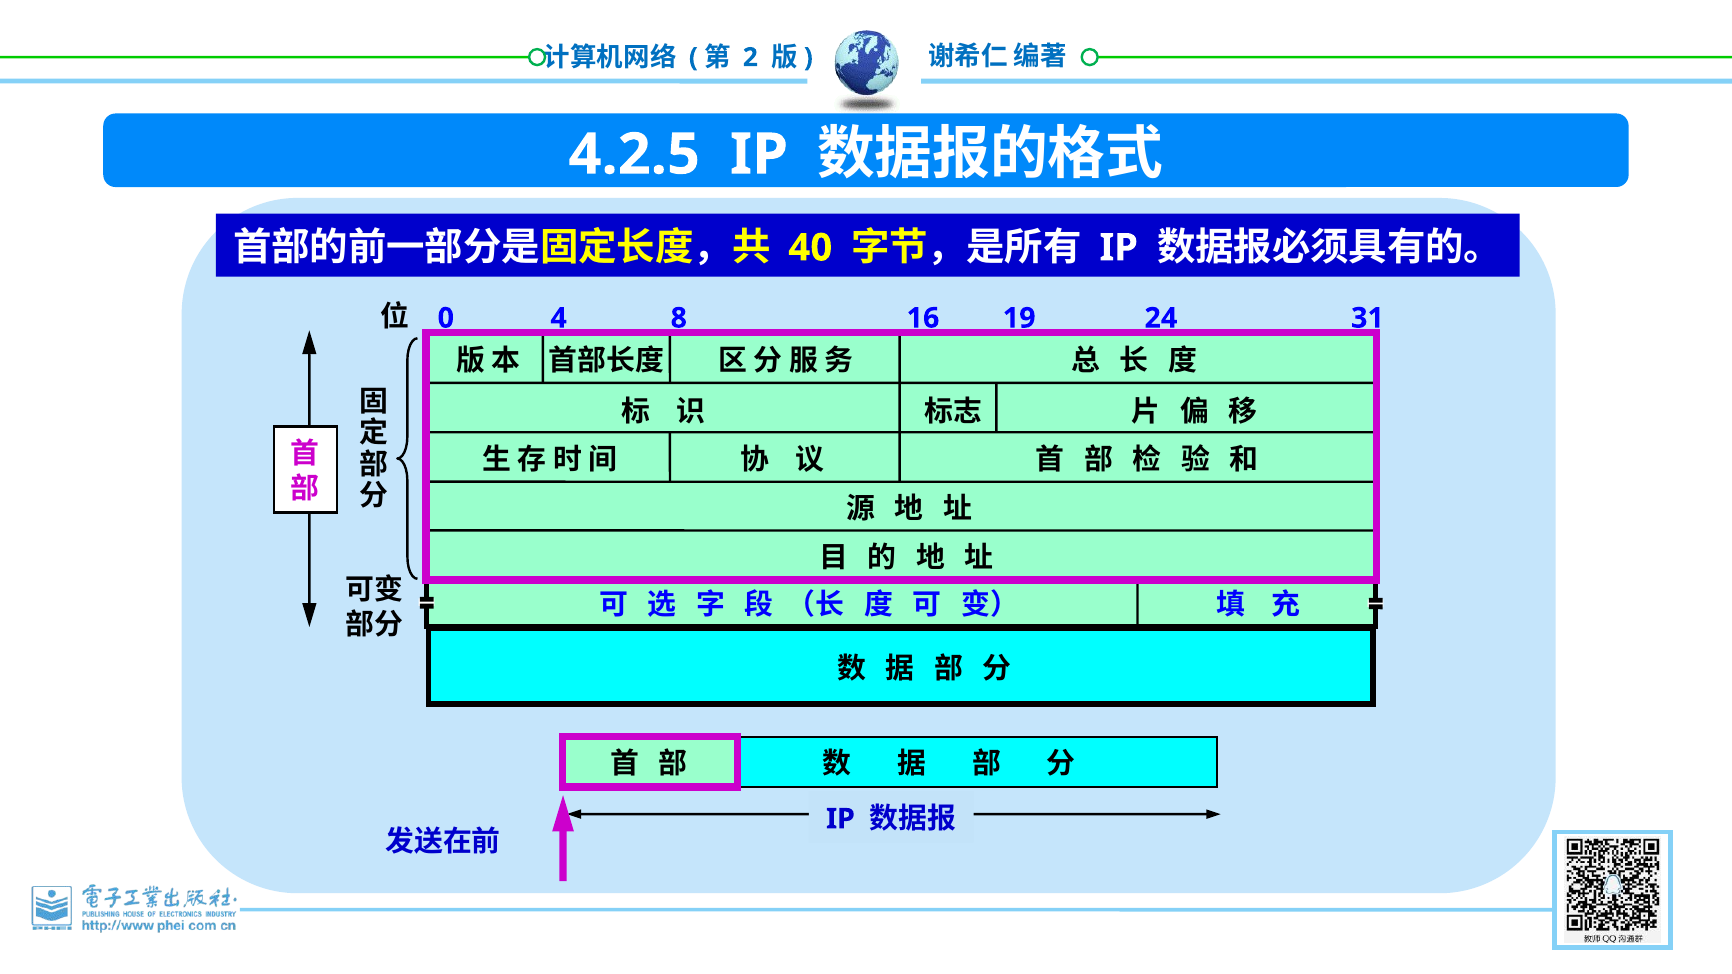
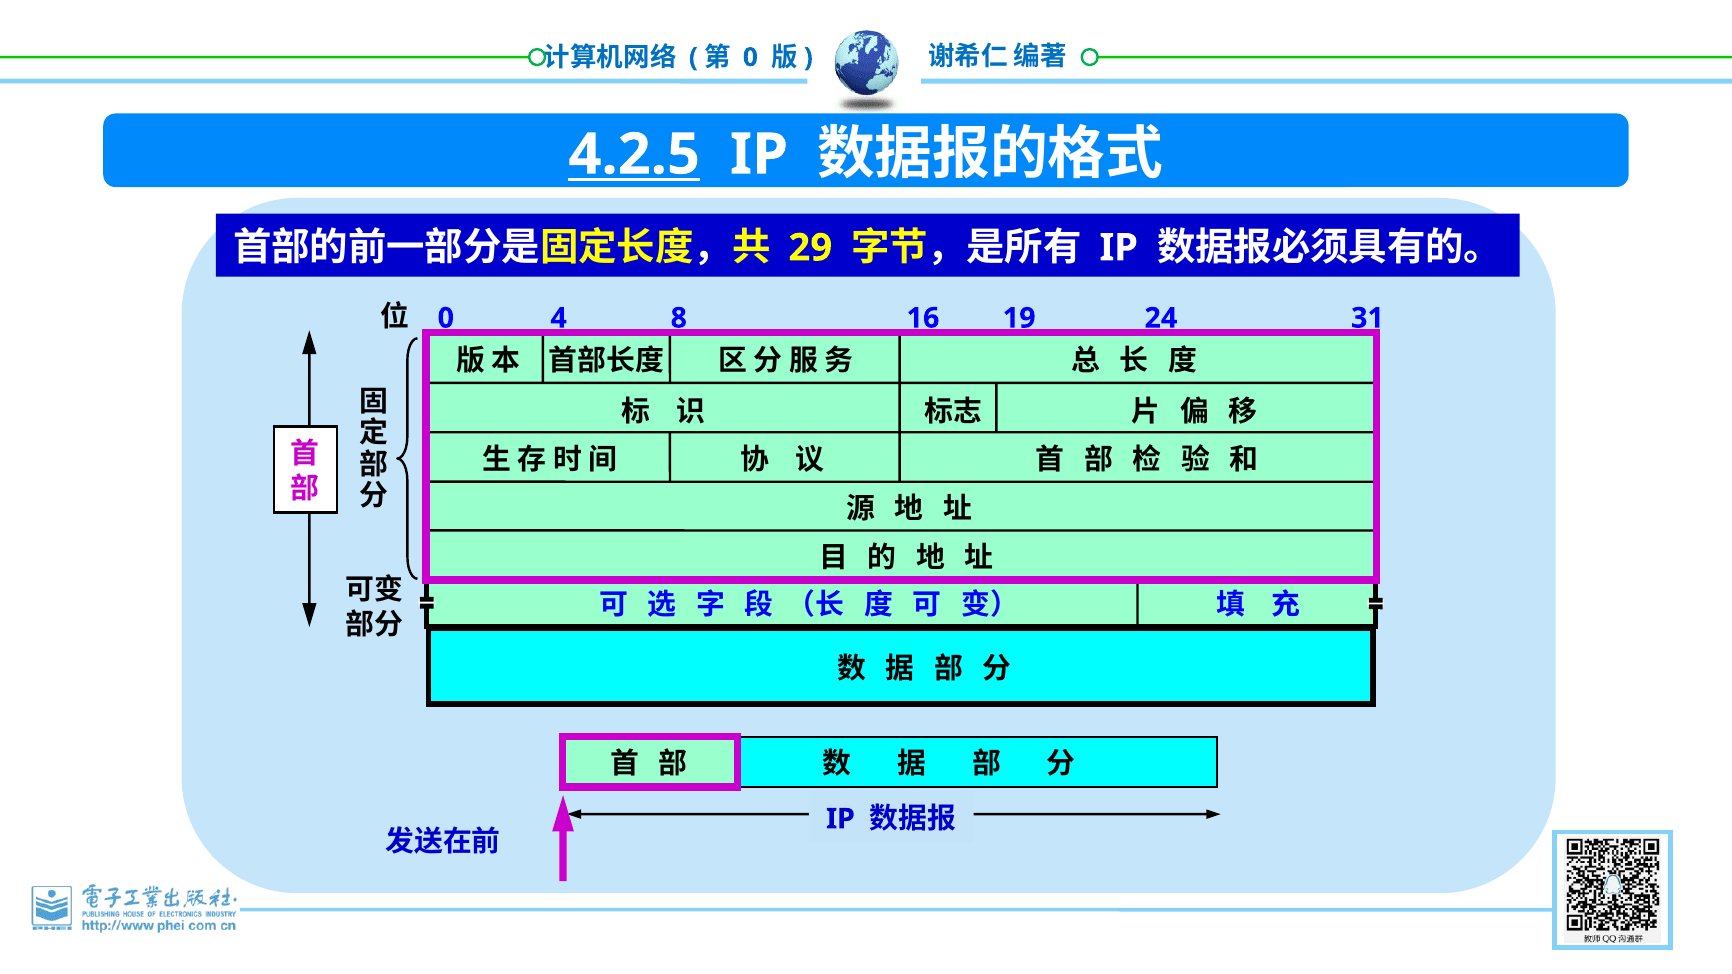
2: 2 -> 0 (750, 57)
4.2.5 underline: none -> present (634, 155)
40: 40 -> 29 (810, 248)
